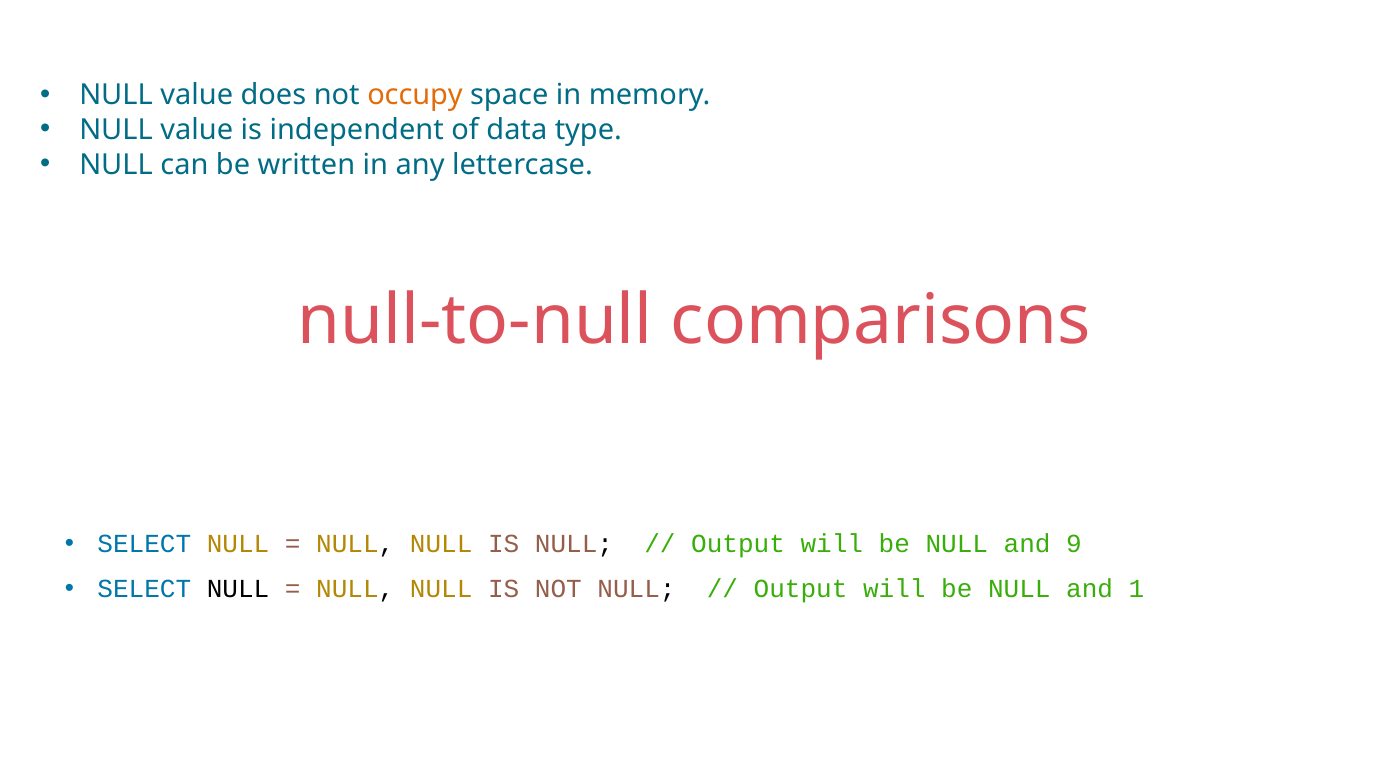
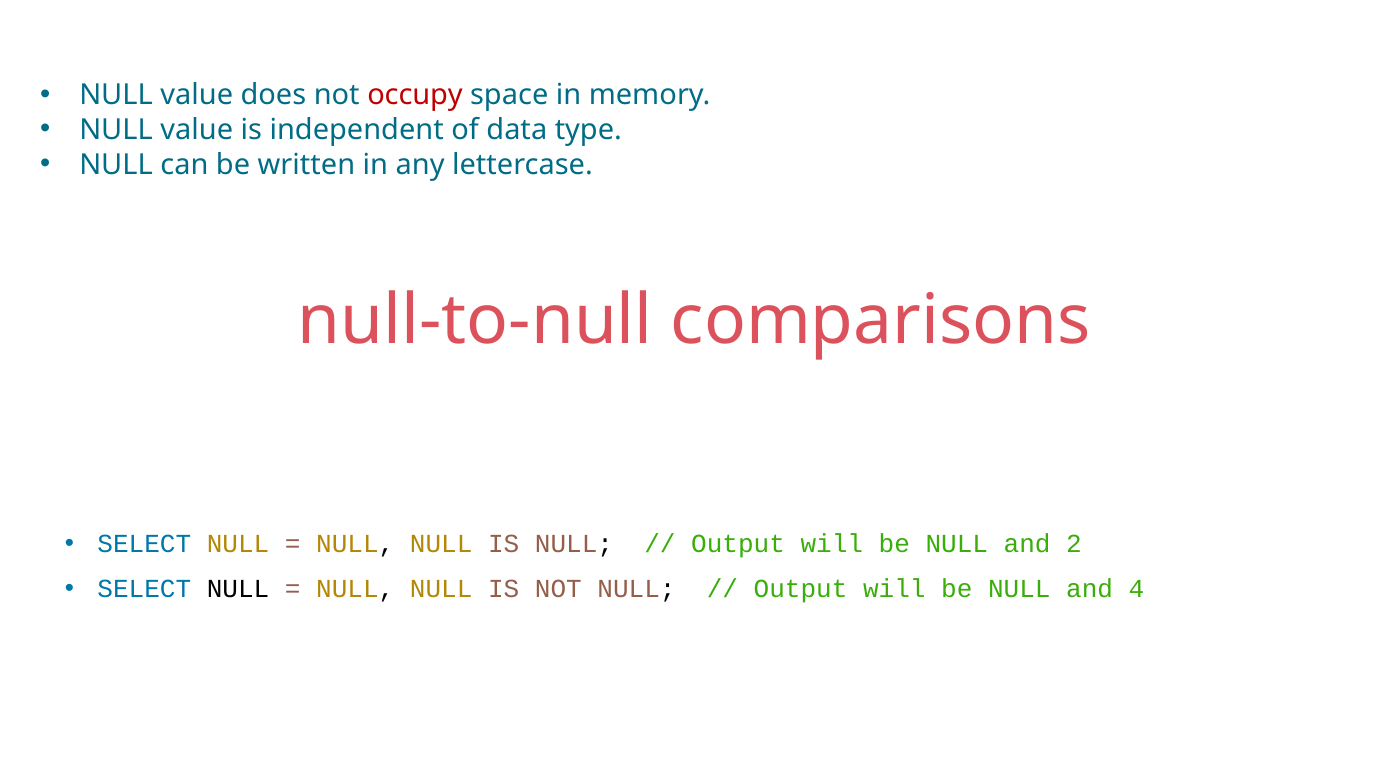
occupy colour: orange -> red (415, 95)
9: 9 -> 2 (1074, 544)
1: 1 -> 4 (1137, 590)
